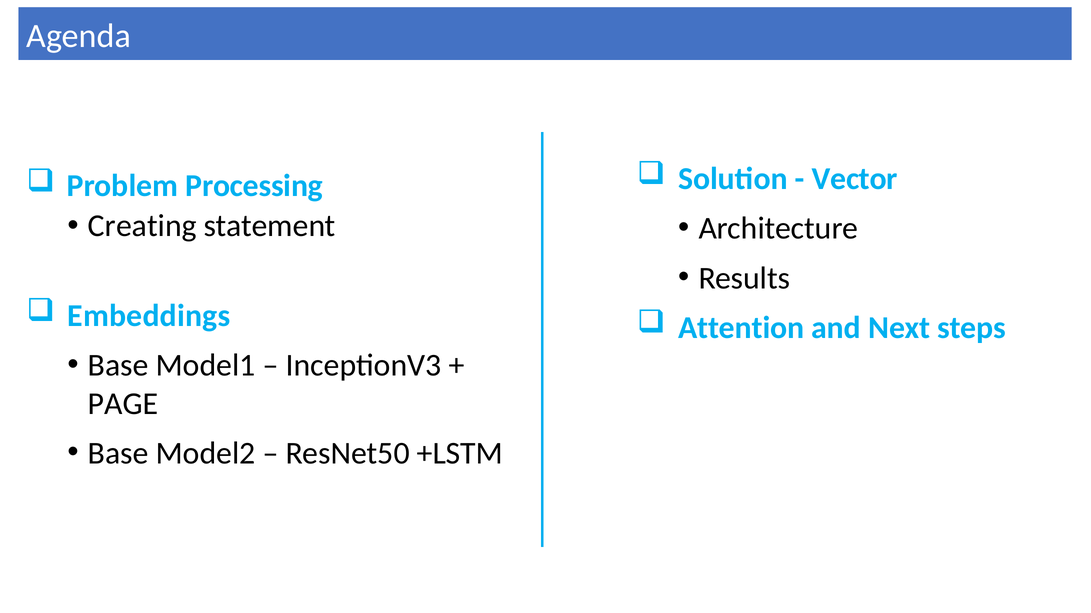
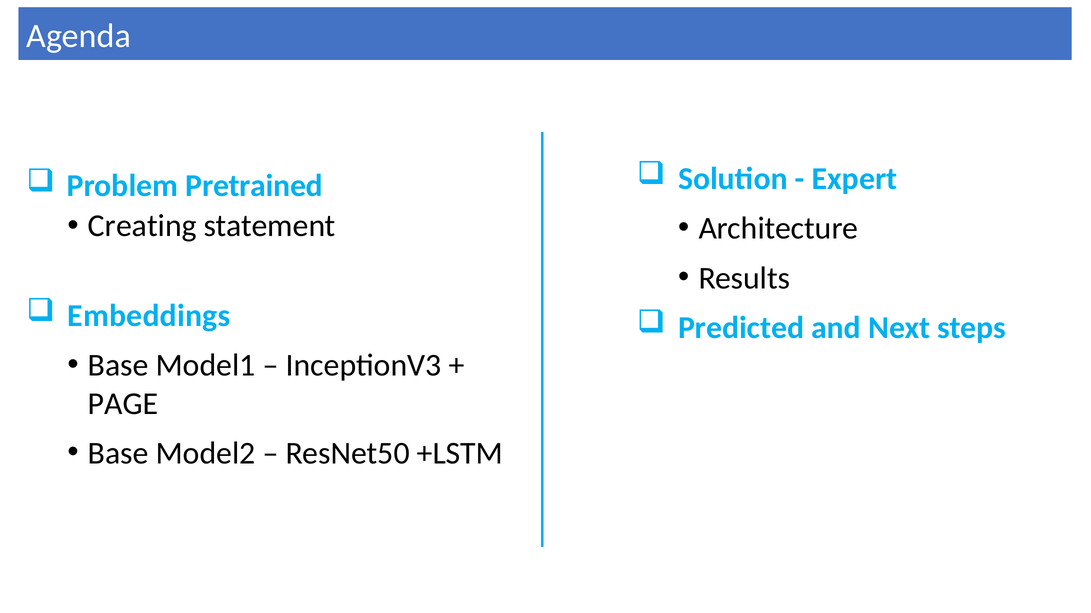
Vector: Vector -> Expert (855, 179)
Processing: Processing -> Pretrained (254, 186)
Attention: Attention -> Predicted (741, 328)
